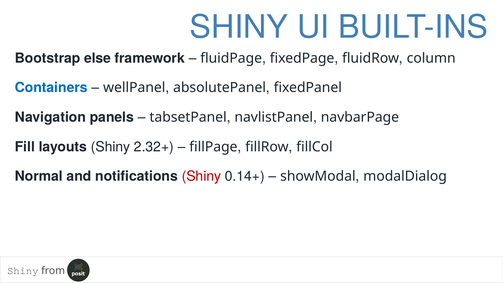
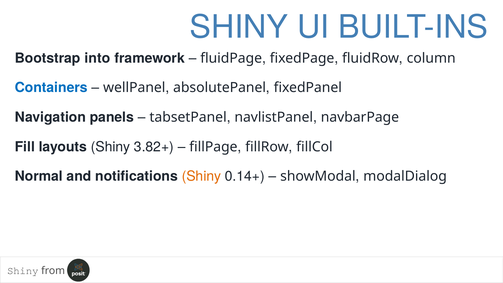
else: else -> into (97, 58)
2.32+: 2.32+ -> 3.82+ (154, 147)
Shiny colour: red -> orange (201, 176)
